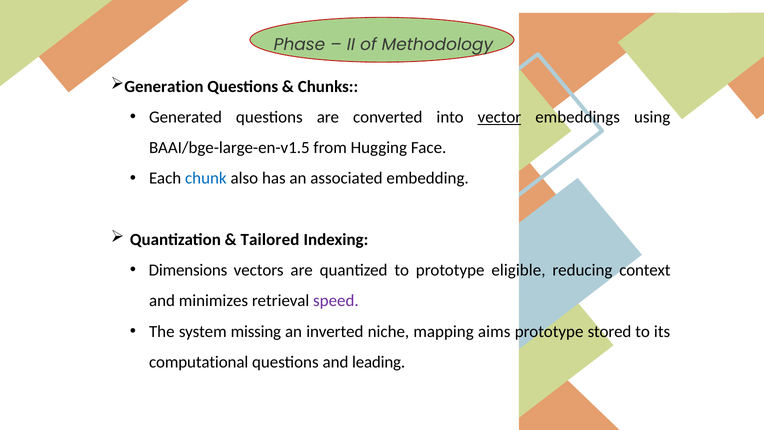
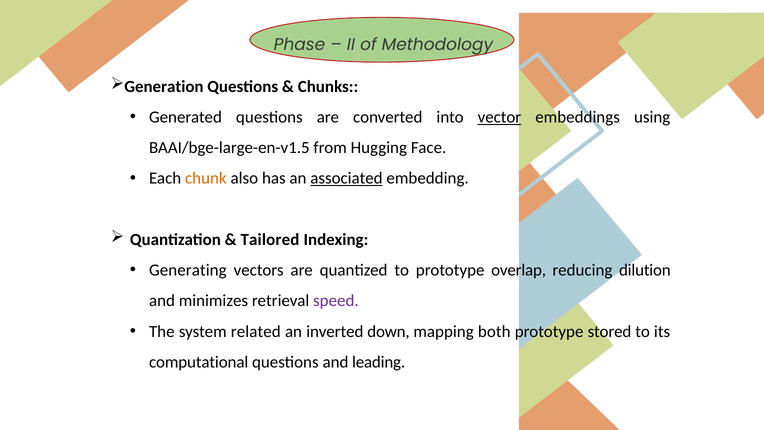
chunk colour: blue -> orange (206, 178)
associated underline: none -> present (346, 178)
Dimensions: Dimensions -> Generating (188, 270)
eligible: eligible -> overlap (519, 270)
context: context -> dilution (645, 270)
missing: missing -> related (256, 331)
niche: niche -> down (389, 331)
aims: aims -> both (494, 331)
